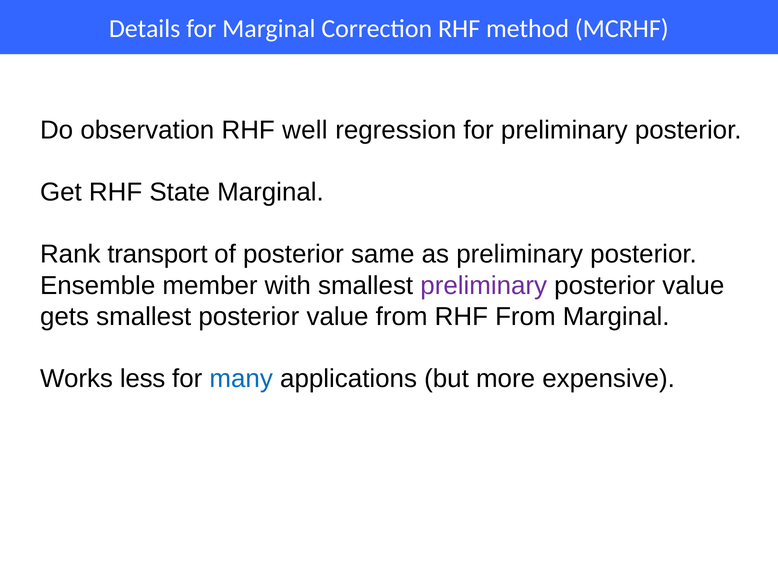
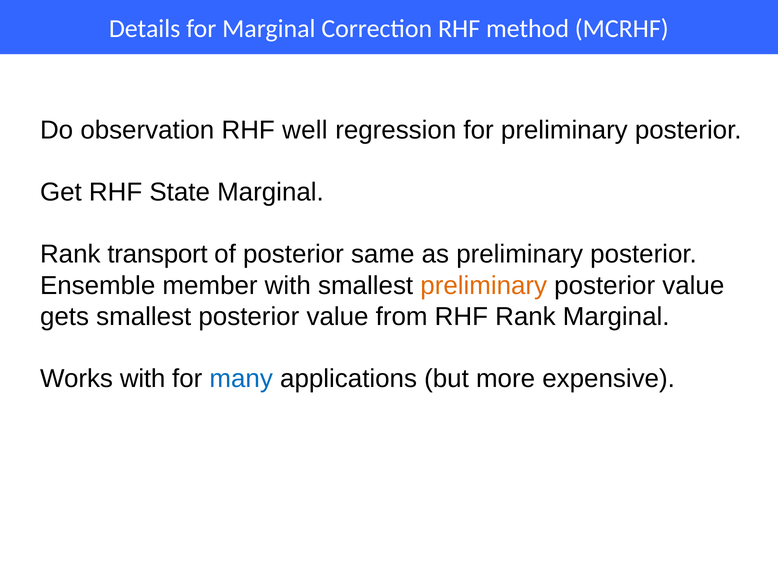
preliminary colour: purple -> orange (484, 286)
RHF From: From -> Rank (525, 317)
Works less: less -> with (143, 379)
